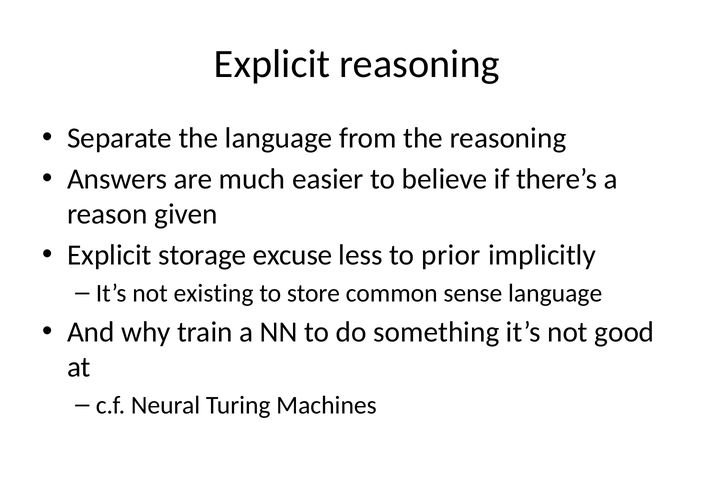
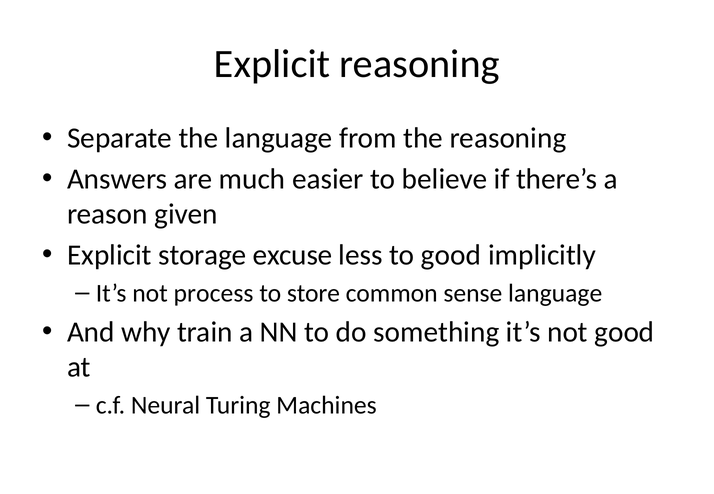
to prior: prior -> good (451, 255)
existing: existing -> process (214, 293)
